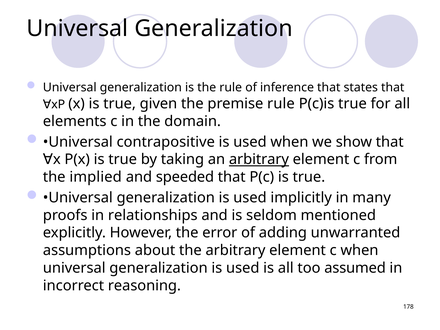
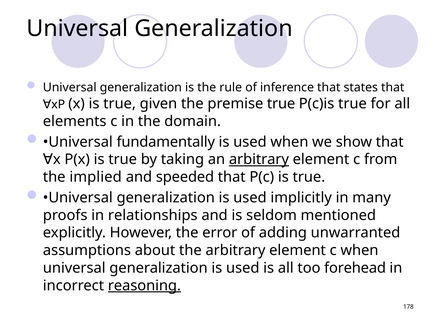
premise rule: rule -> true (281, 104)
contrapositive: contrapositive -> fundamentally (166, 142)
assumed: assumed -> forehead (355, 268)
reasoning underline: none -> present (144, 286)
